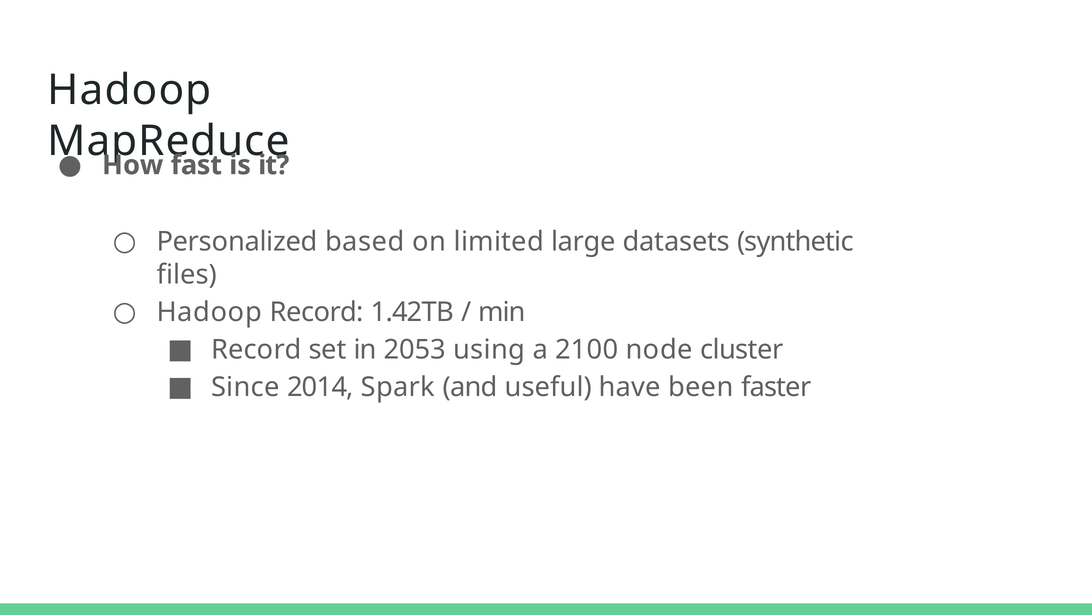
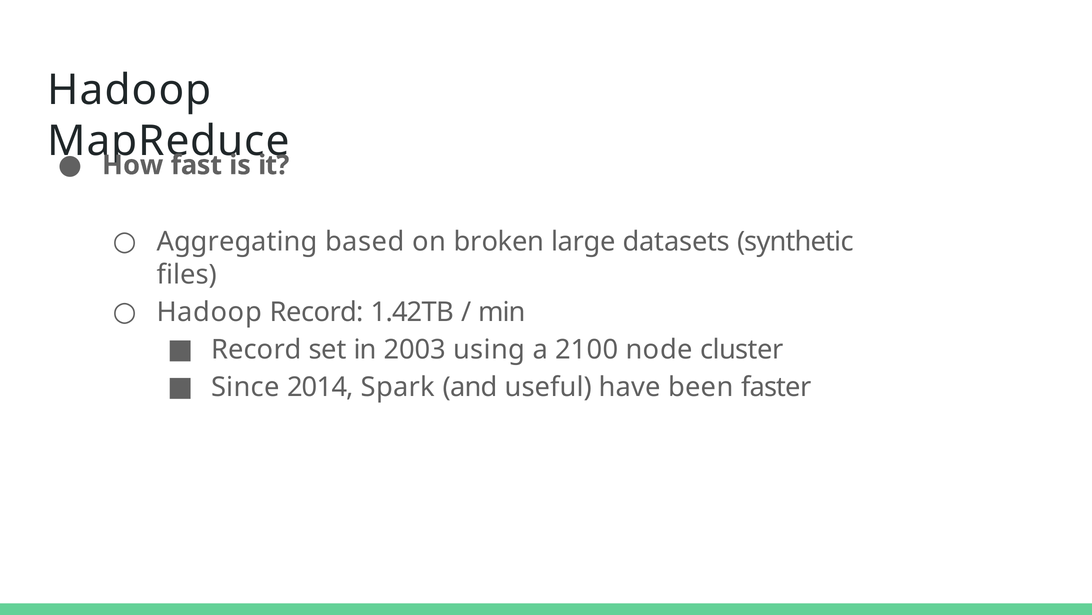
Personalized: Personalized -> Aggregating (237, 241)
limited: limited -> broken (499, 241)
2053: 2053 -> 2003 (415, 349)
